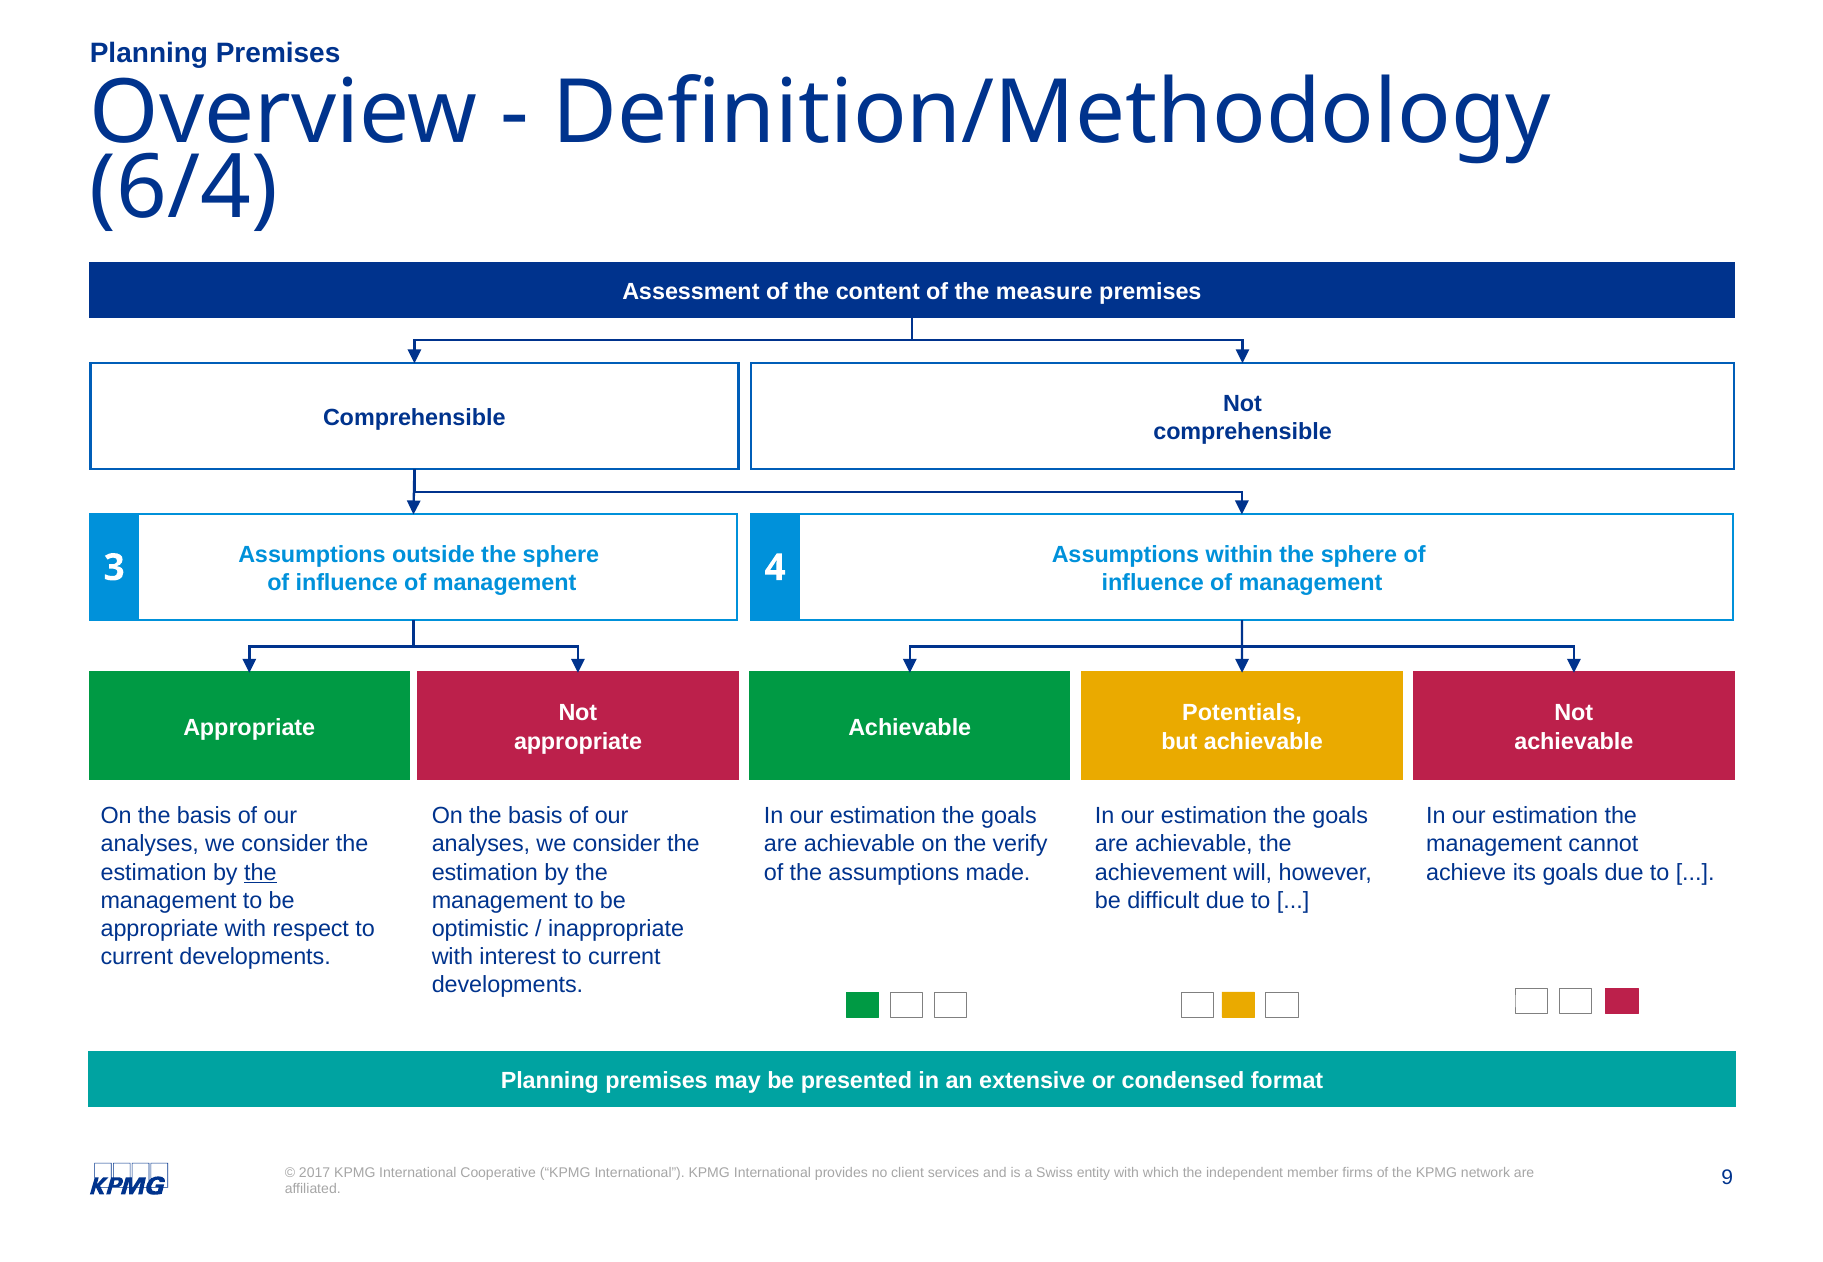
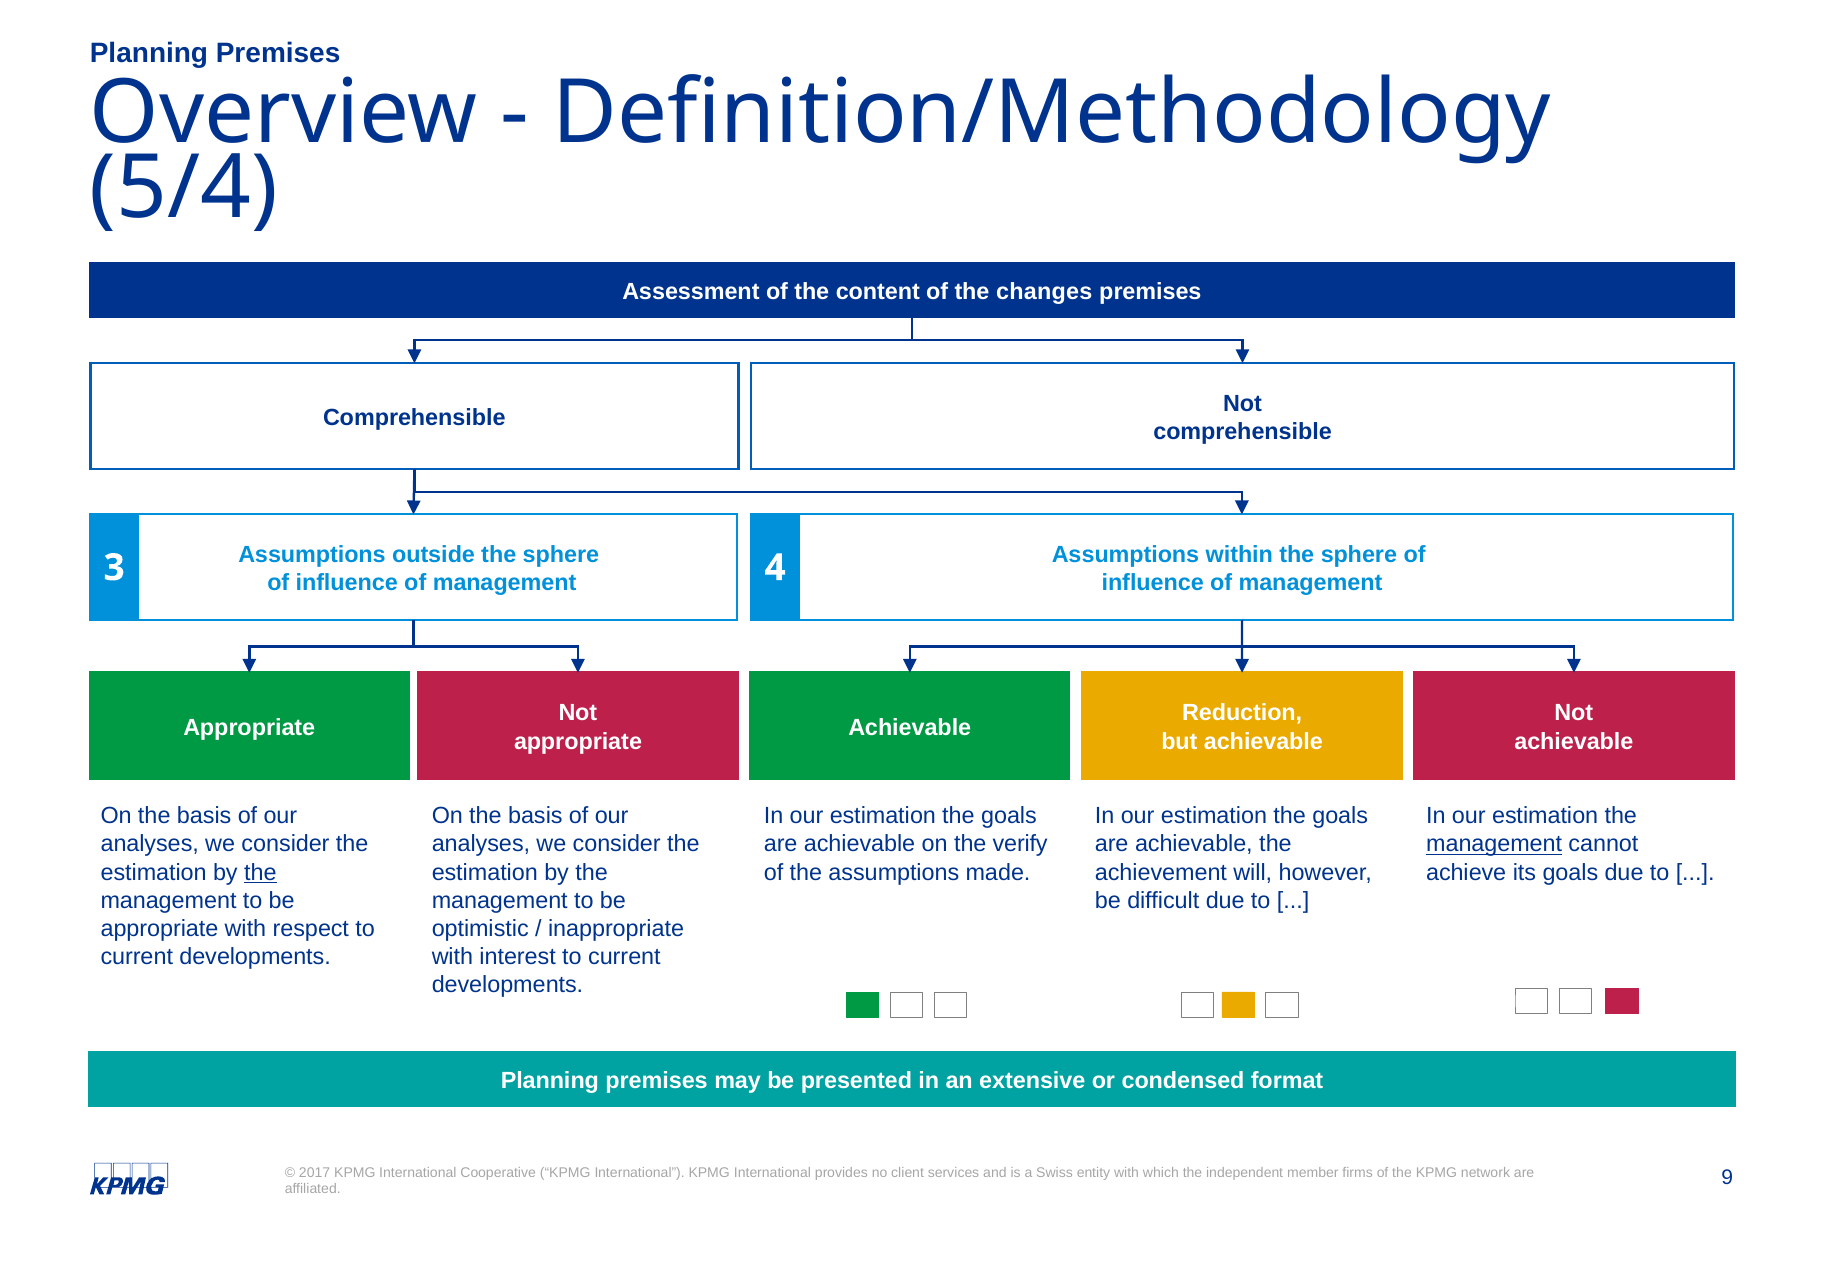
6/4: 6/4 -> 5/4 (184, 188)
measure: measure -> changes (1044, 292)
Potentials: Potentials -> Reduction (1242, 713)
management underline: none -> present (1494, 844)
